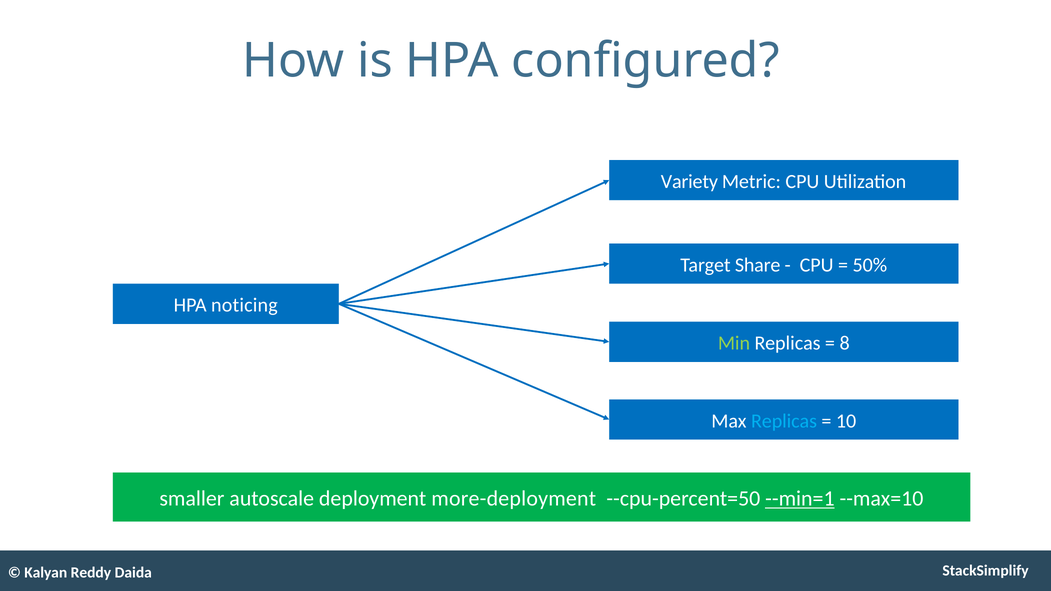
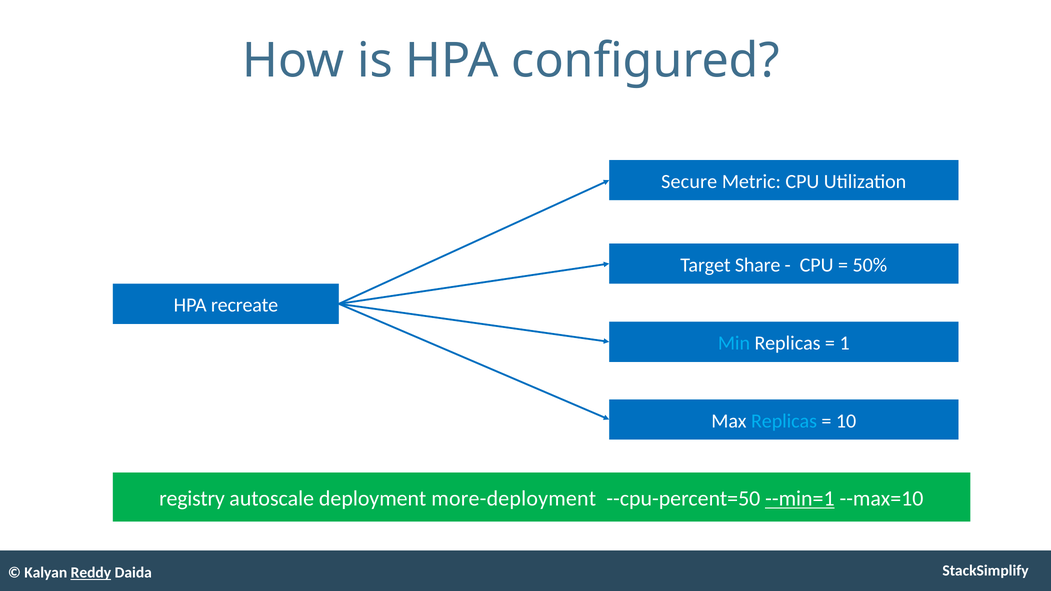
Variety: Variety -> Secure (689, 182)
noticing: noticing -> recreate (245, 305)
Min colour: light green -> light blue (734, 343)
8: 8 -> 1 (845, 343)
smaller: smaller -> registry (192, 499)
Reddy underline: none -> present (91, 573)
